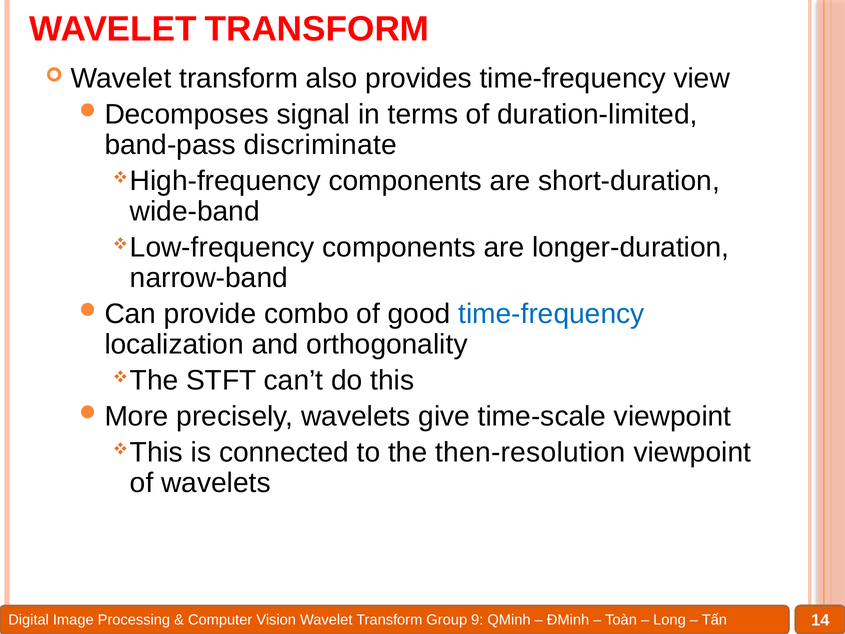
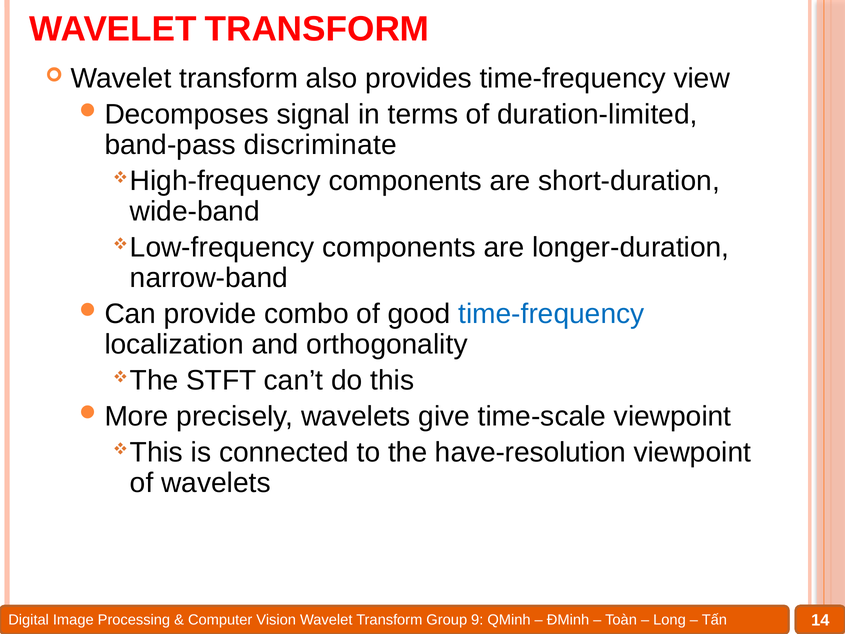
then-resolution: then-resolution -> have-resolution (530, 452)
